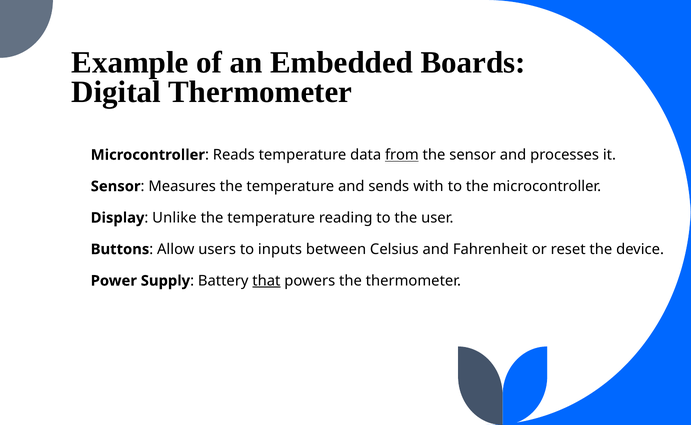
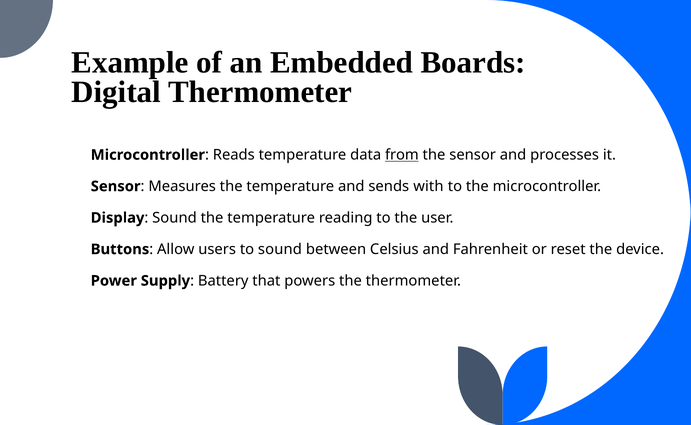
Unlike: Unlike -> Sound (175, 218)
to inputs: inputs -> sound (280, 249)
that underline: present -> none (266, 281)
